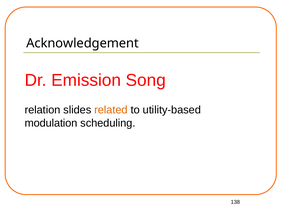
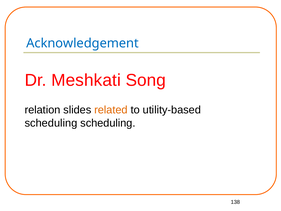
Acknowledgement colour: black -> blue (82, 43)
Emission: Emission -> Meshkati (86, 80)
modulation: modulation -> scheduling (51, 123)
